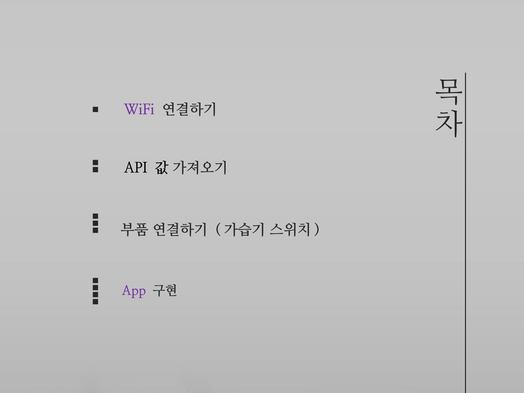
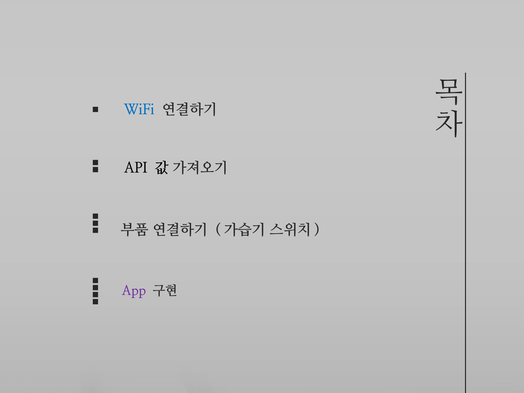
WiFi colour: purple -> blue (139, 110)
